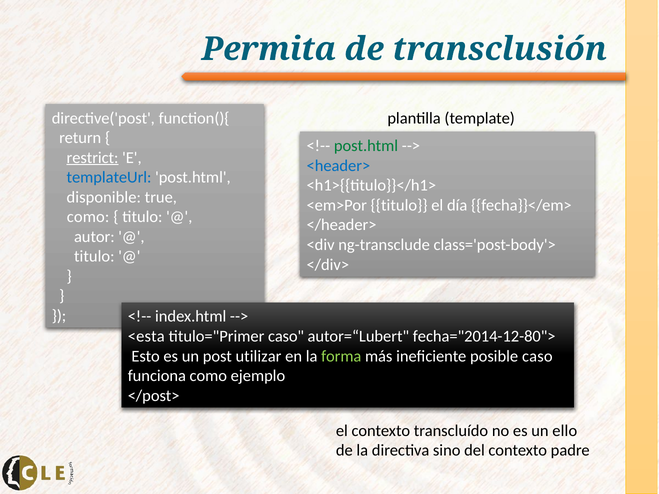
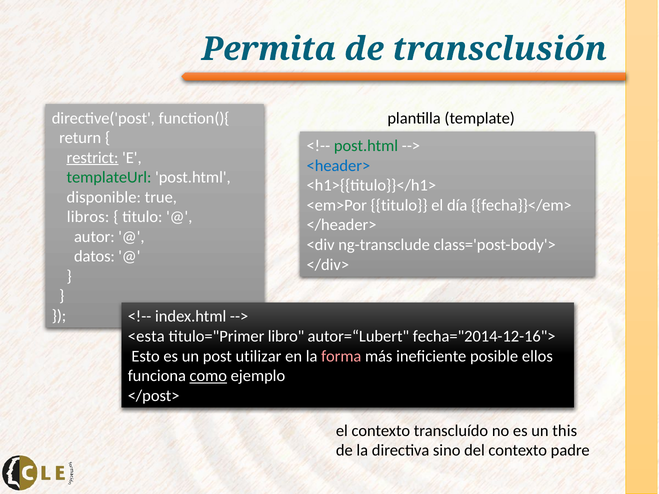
templateUrl colour: blue -> green (109, 177)
como: como -> libros (88, 217)
titulo: titulo -> datos (94, 257)
titulo="Primer caso: caso -> libro (286, 336)
fecha="2014-12-80">: fecha="2014-12-80"> -> fecha="2014-12-16"> (484, 336)
forma colour: light green -> pink (341, 356)
posible caso: caso -> ellos (537, 356)
como underline: none -> present (208, 376)
ello: ello -> this (565, 431)
